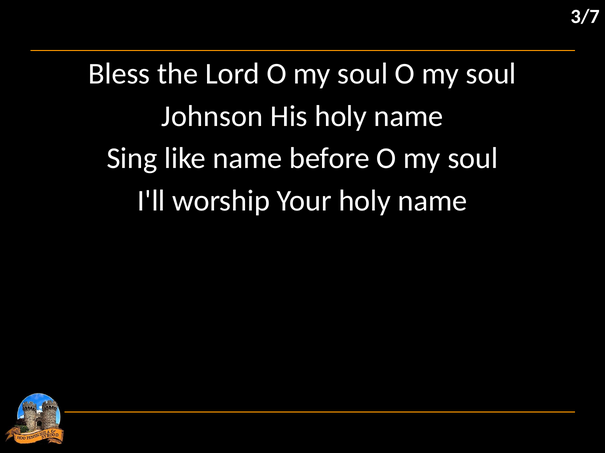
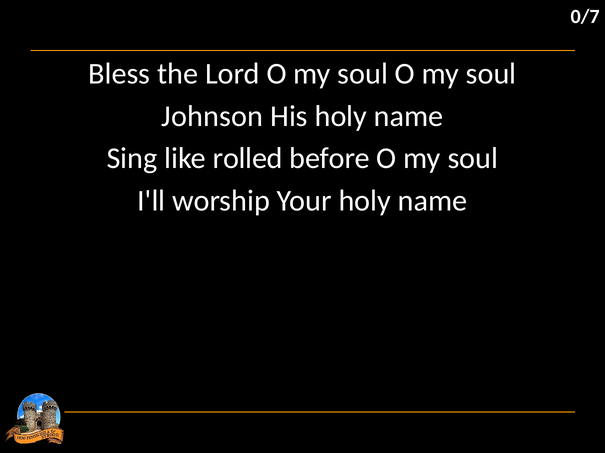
3/7: 3/7 -> 0/7 (585, 16)
like name: name -> rolled (248, 159)
